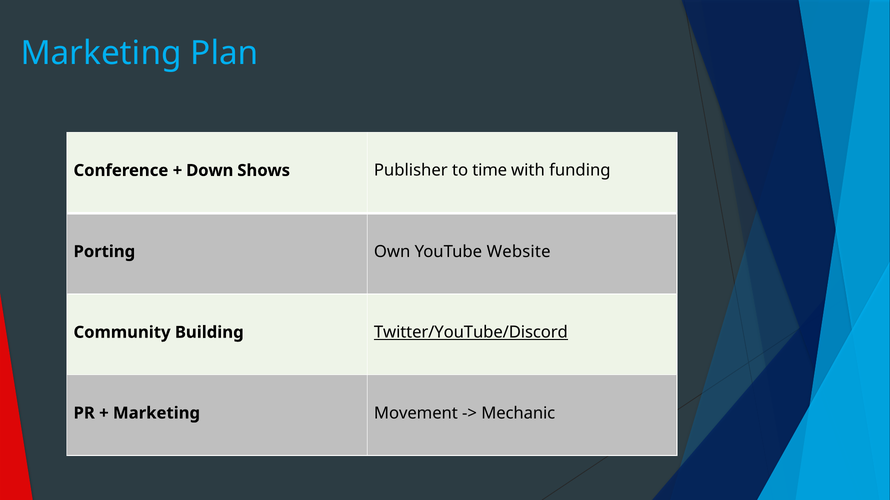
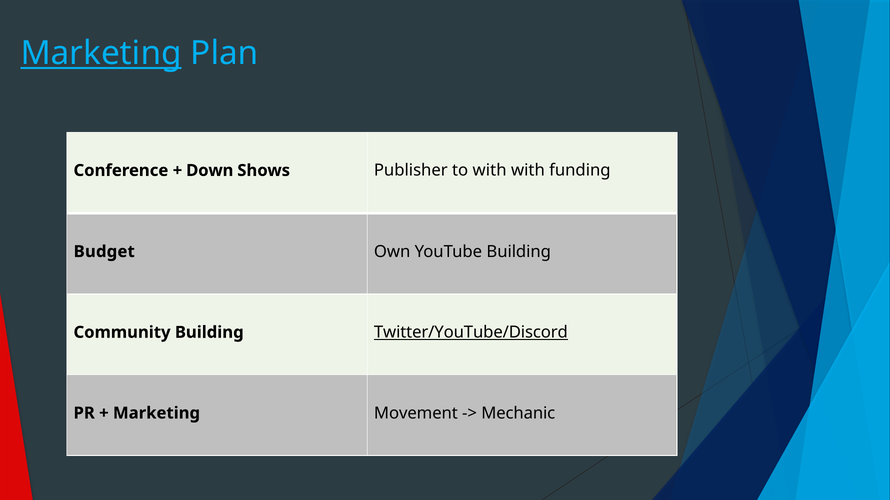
Marketing underline: none -> present (101, 54)
to time: time -> with (490, 171)
Porting: Porting -> Budget (104, 252)
YouTube Website: Website -> Building (519, 252)
